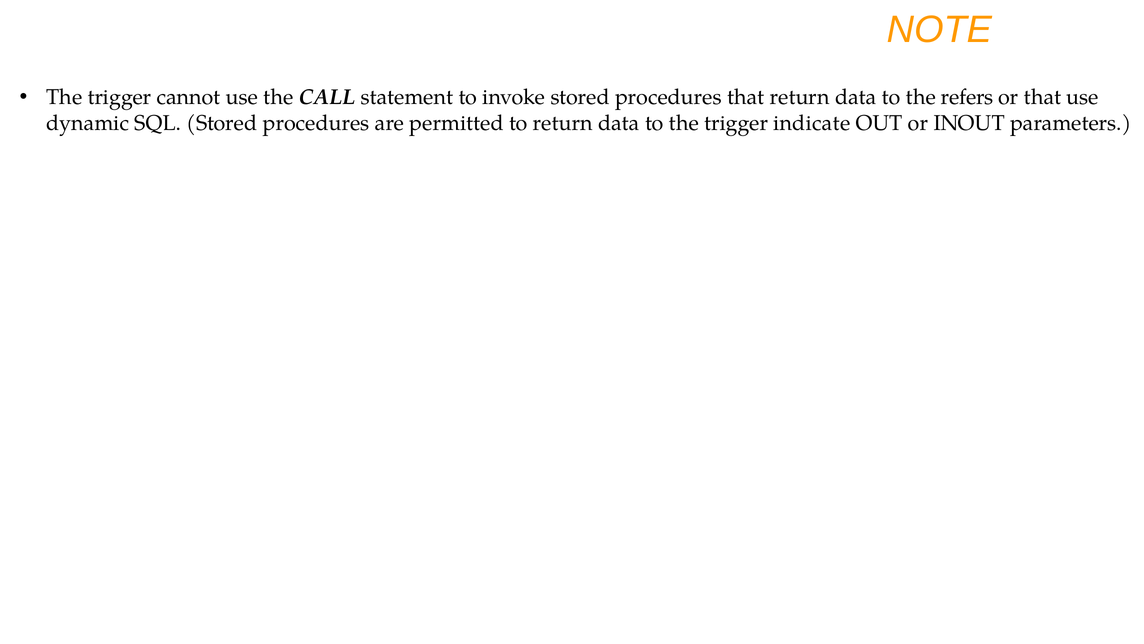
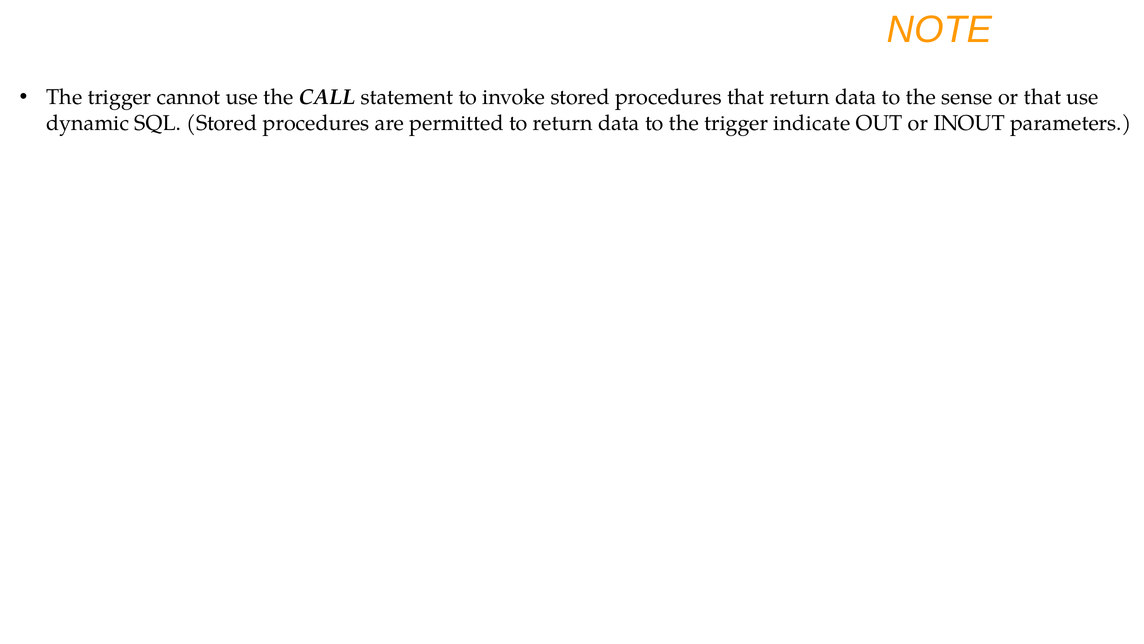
refers: refers -> sense (967, 97)
